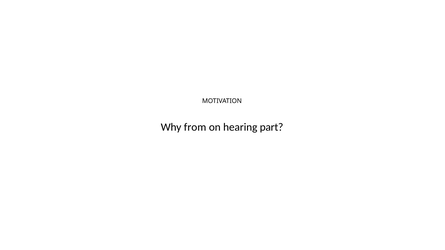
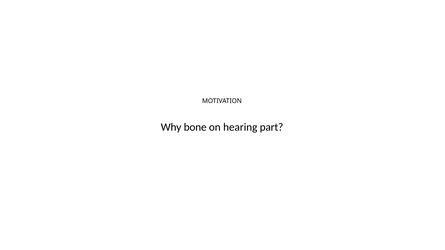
from: from -> bone (195, 127)
